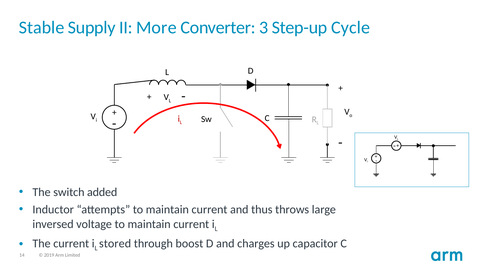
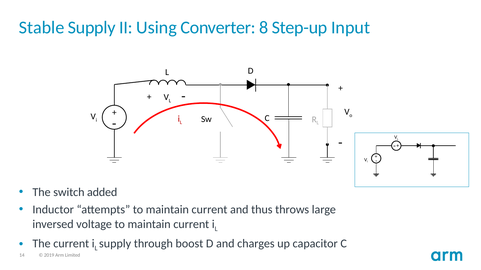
More: More -> Using (156, 28)
3: 3 -> 8 (264, 28)
Cycle: Cycle -> Input (351, 28)
L stored: stored -> supply (115, 244)
